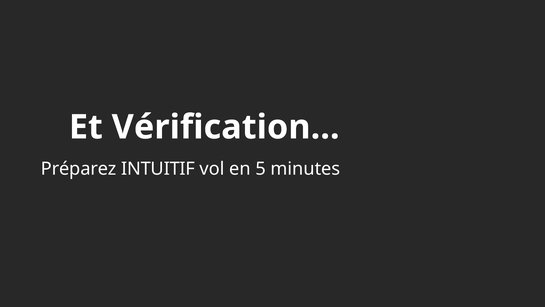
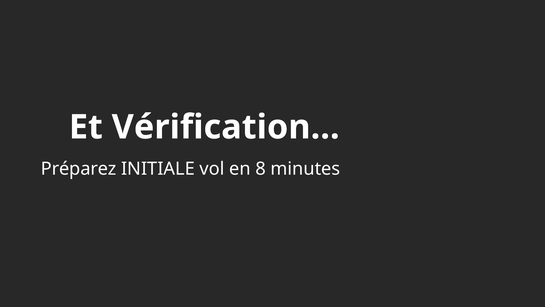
INTUITIF: INTUITIF -> INITIALE (158, 169)
5: 5 -> 8 (261, 169)
